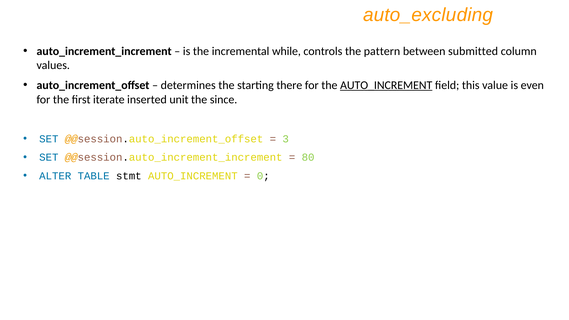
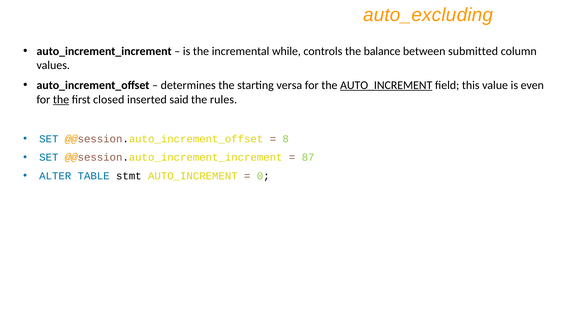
pattern: pattern -> balance (382, 51)
there: there -> versa (289, 85)
the underline: none -> present (61, 99)
iterate: iterate -> closed (109, 99)
unit: unit -> said (179, 99)
since: since -> rules (224, 99)
3: 3 -> 8 (286, 139)
80: 80 -> 87 (308, 158)
